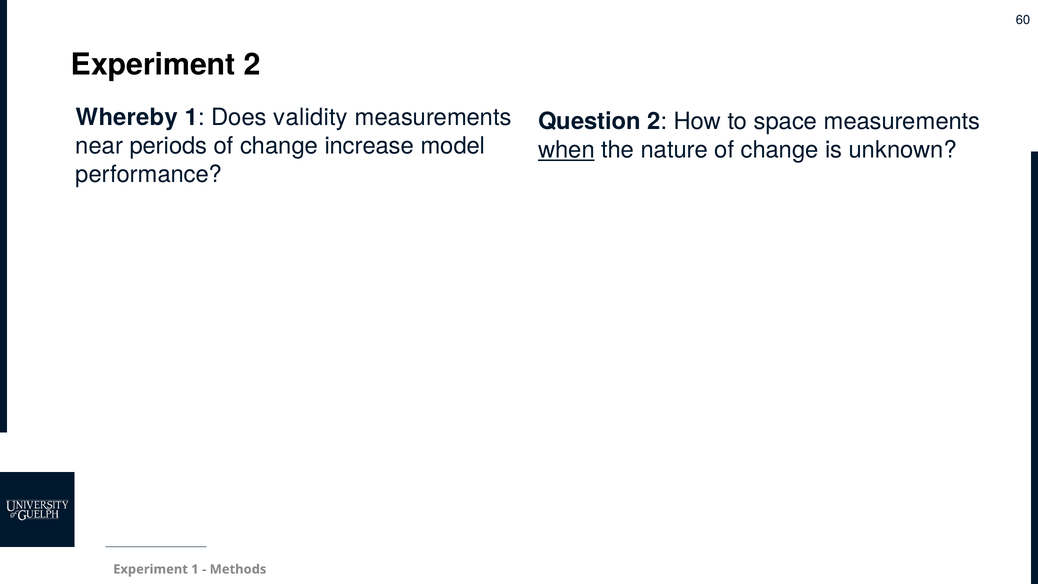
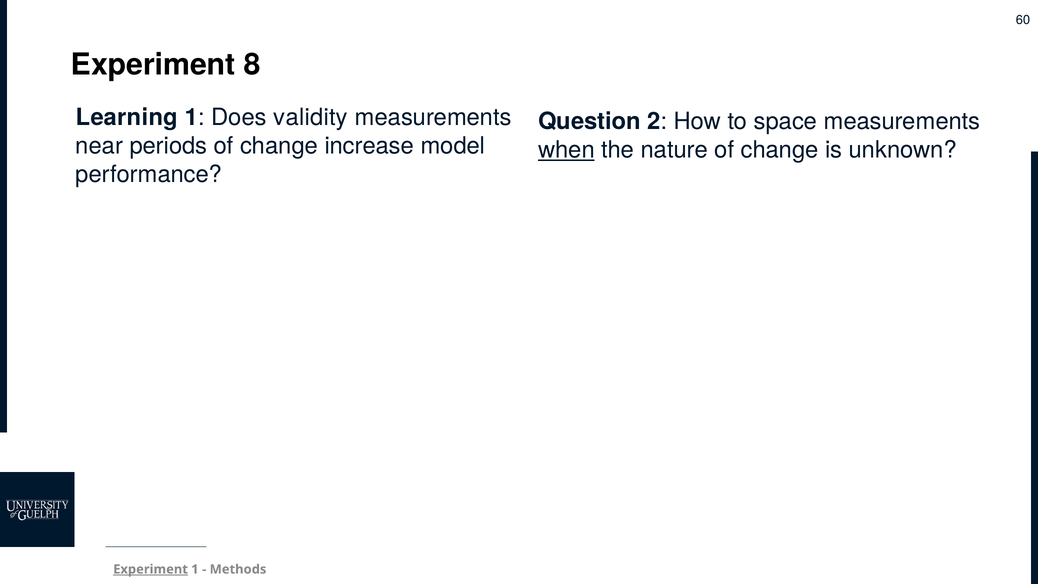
Experiment 2: 2 -> 8 (252, 65)
Whereby: Whereby -> Learning (127, 117)
Experiment underline: none -> present (151, 569)
